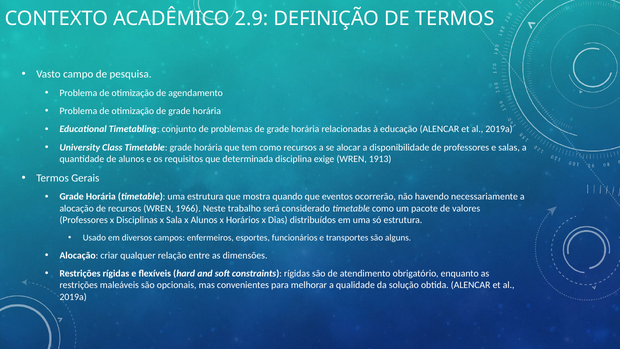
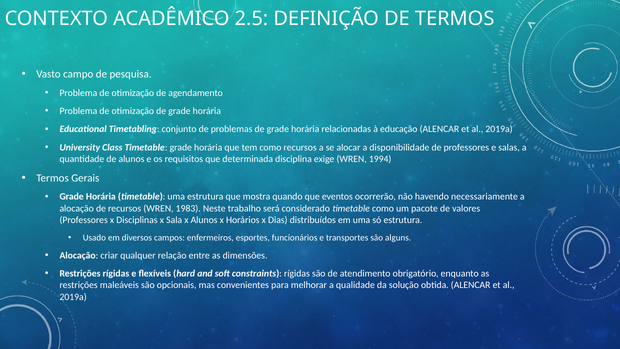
2.9: 2.9 -> 2.5 (251, 18)
1913: 1913 -> 1994 (380, 159)
1966: 1966 -> 1983 (188, 208)
